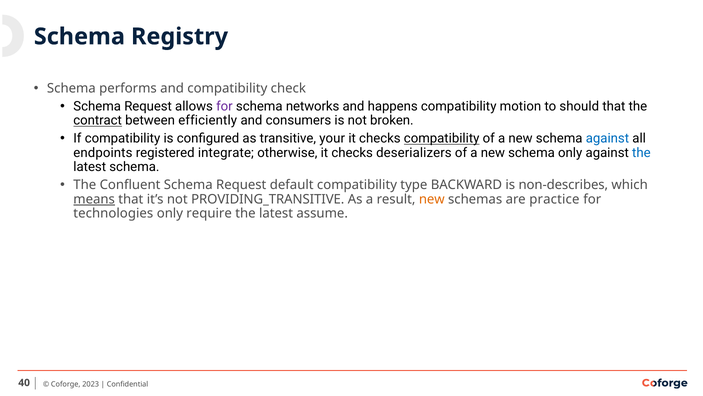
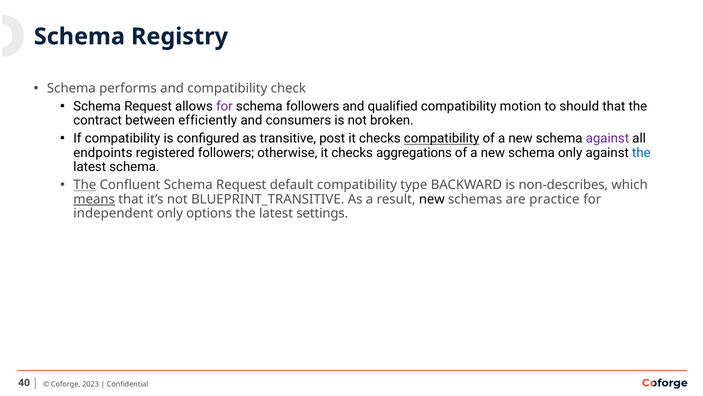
schema networks: networks -> followers (313, 106)
happens: happens -> qualified (393, 106)
contract underline: present -> none (98, 120)
your: your -> post (332, 138)
against colour: blue -> purple (607, 138)
registered integrate: integrate -> followers (226, 153)
deserializers: deserializers -> aggregations (414, 153)
The underline: none -> present (85, 185)
PROVIDING_TRANSITIVE: PROVIDING_TRANSITIVE -> BLUEPRINT_TRANSITIVE (268, 199)
new colour: orange -> black (432, 199)
technologies: technologies -> independent (113, 213)
require: require -> options (209, 213)
assume: assume -> settings (322, 213)
